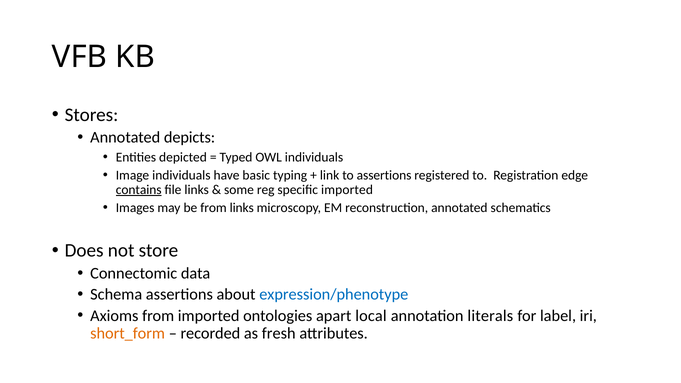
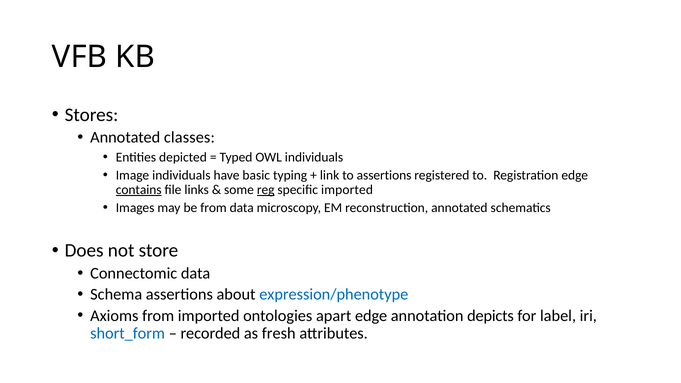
depicts: depicts -> classes (189, 137)
reg underline: none -> present (266, 190)
from links: links -> data (242, 208)
apart local: local -> edge (371, 316)
literals: literals -> depicts (491, 316)
short_form colour: orange -> blue (128, 333)
